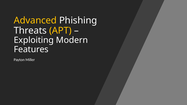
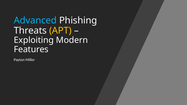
Advanced colour: yellow -> light blue (35, 20)
